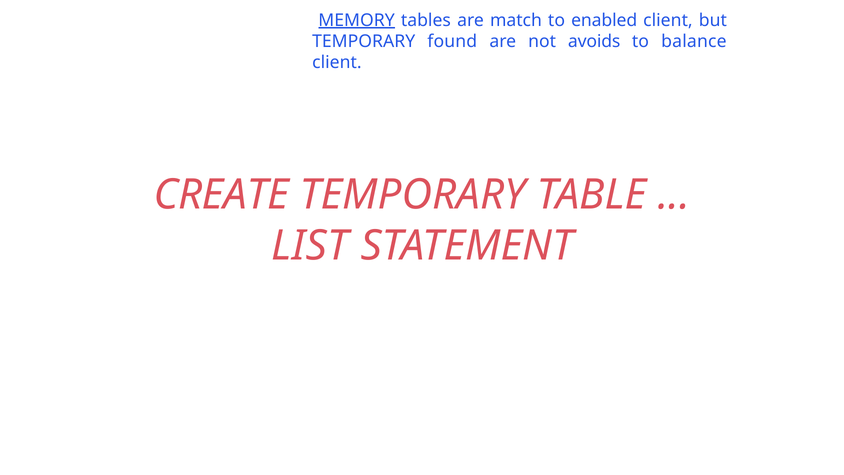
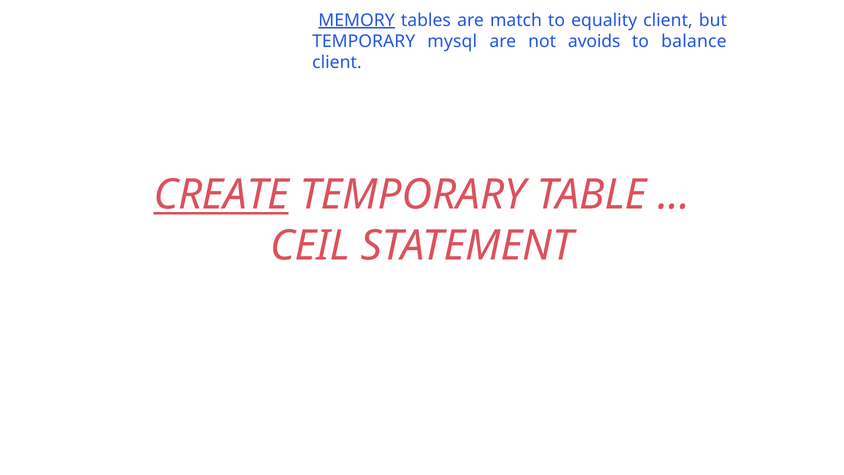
enabled: enabled -> equality (604, 20)
found: found -> mysql (452, 41)
CREATE underline: none -> present (221, 195)
LIST: LIST -> CEIL (310, 246)
